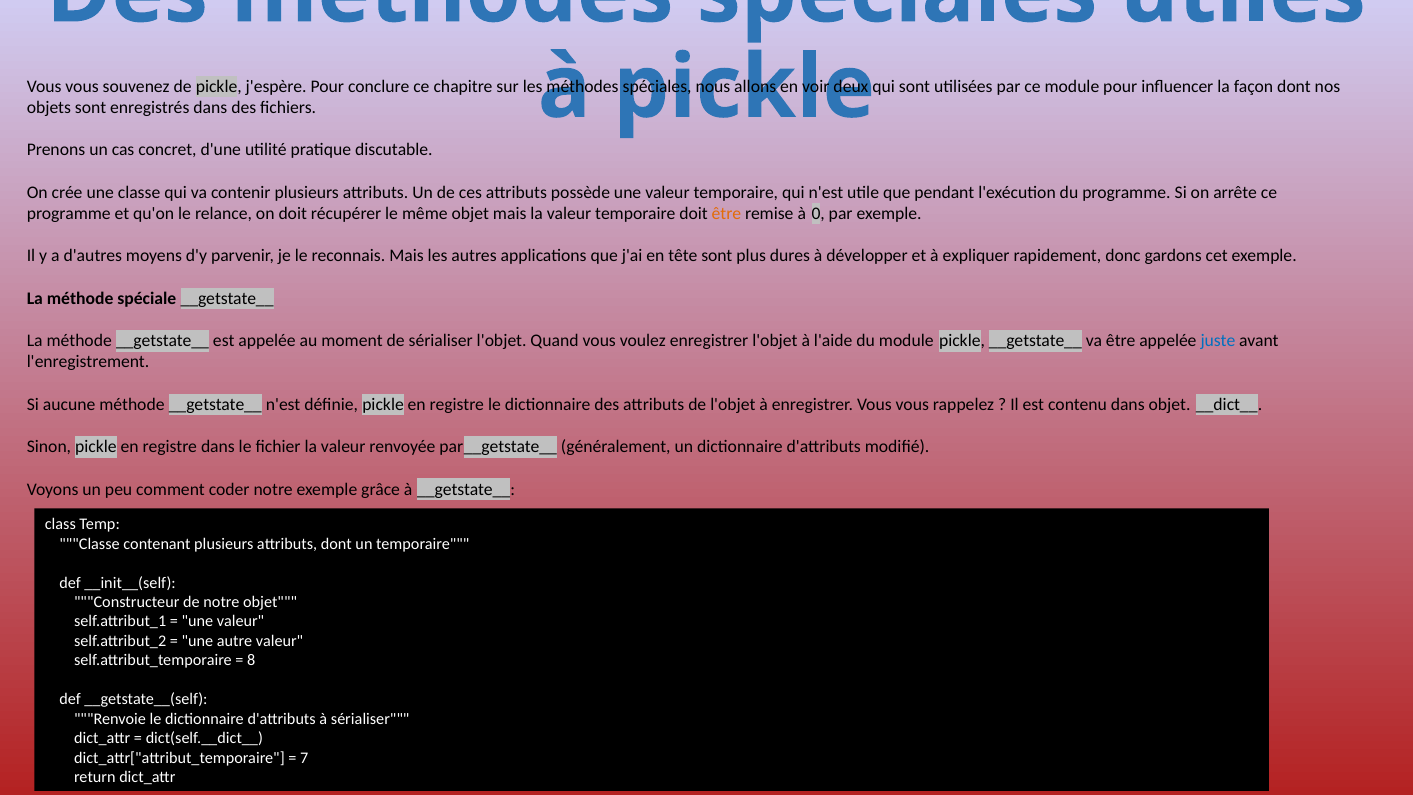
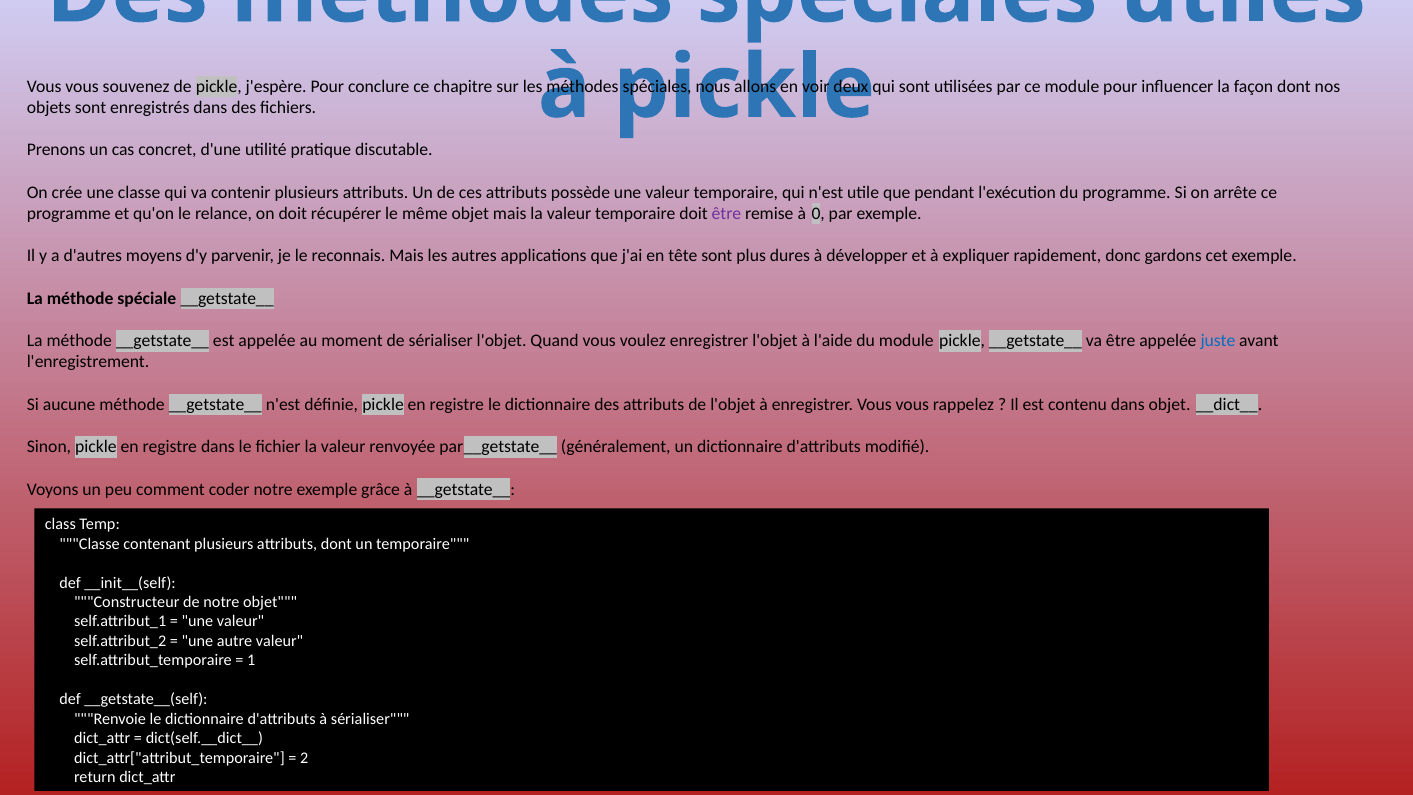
être colour: orange -> purple (726, 214)
8: 8 -> 1 (251, 660)
7: 7 -> 2 (304, 758)
